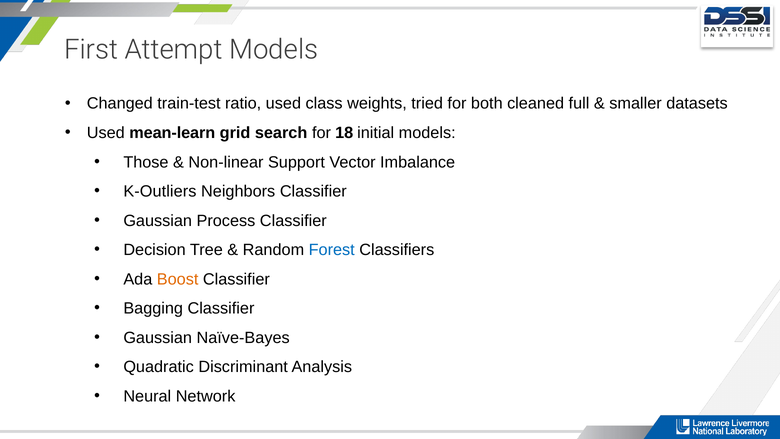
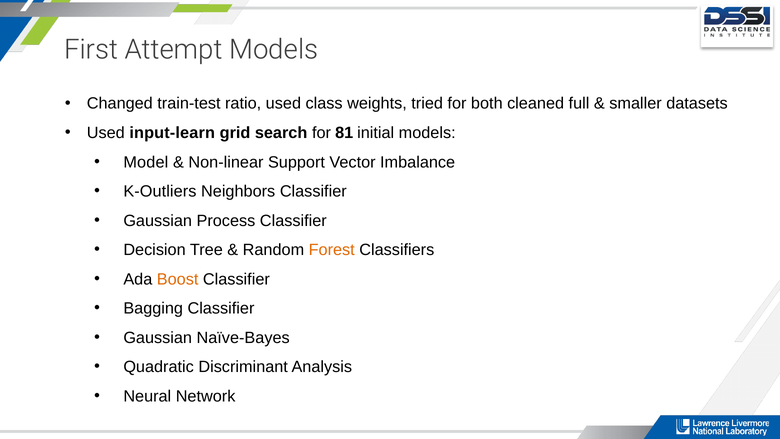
mean-learn: mean-learn -> input-learn (172, 133)
18: 18 -> 81 (344, 133)
Those: Those -> Model (146, 162)
Forest colour: blue -> orange (332, 250)
